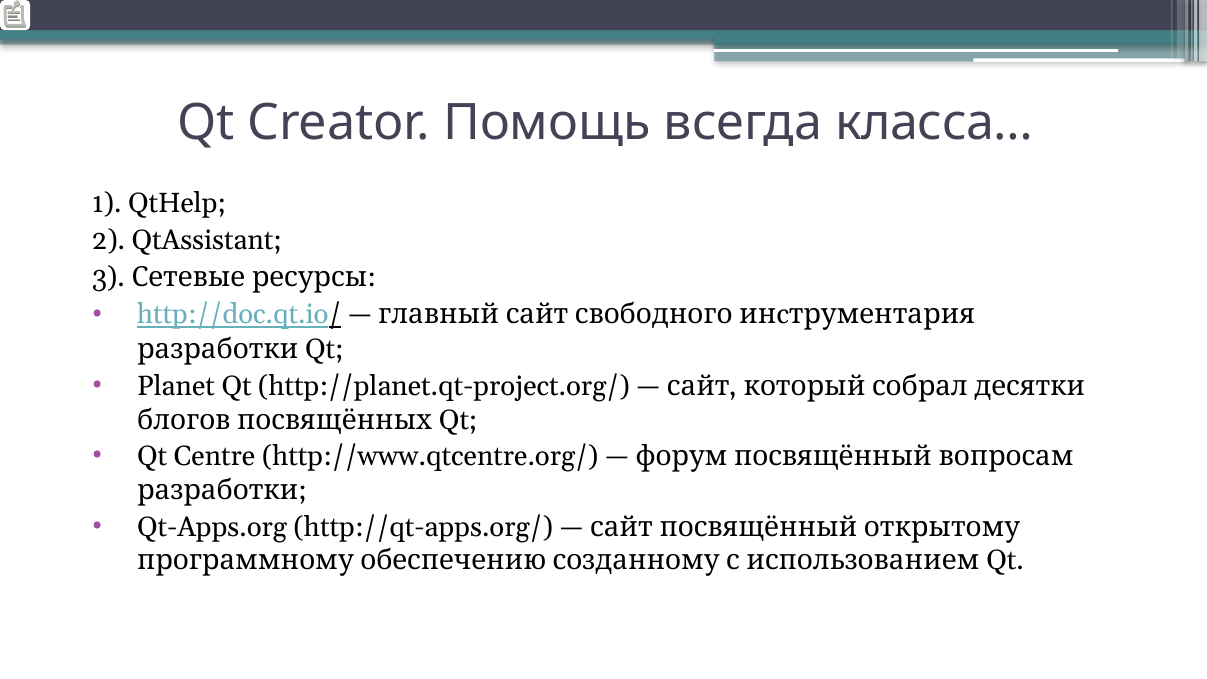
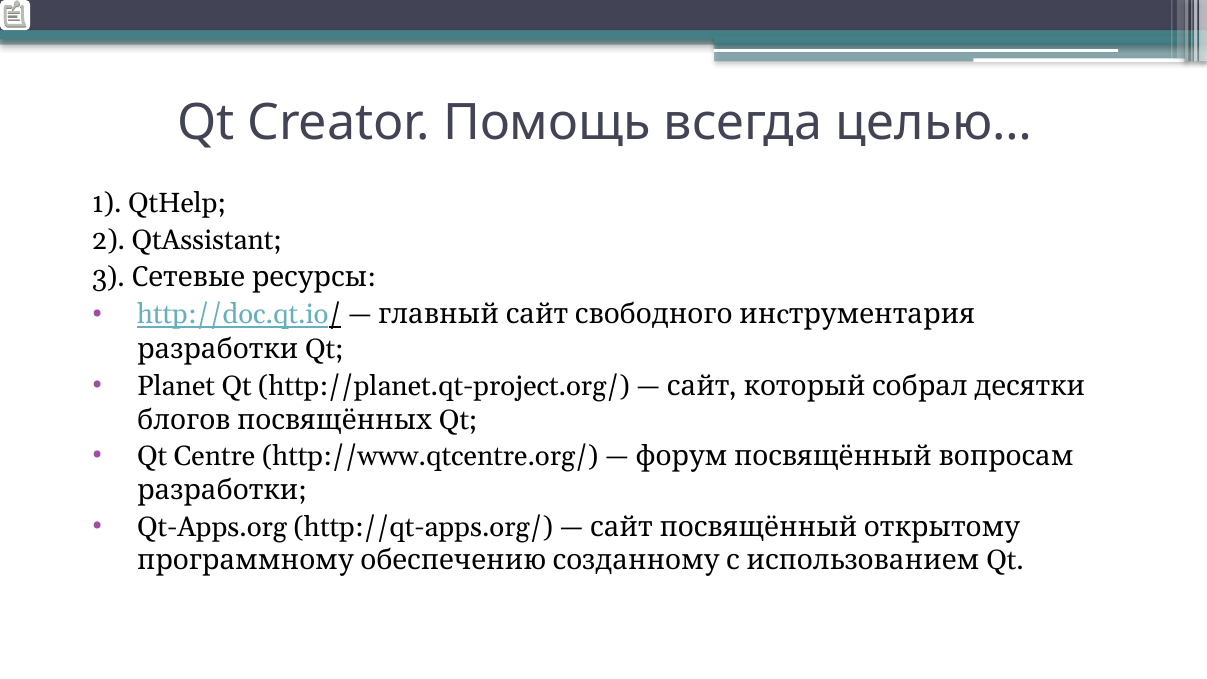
класса…: класса… -> целью… (934, 122)
